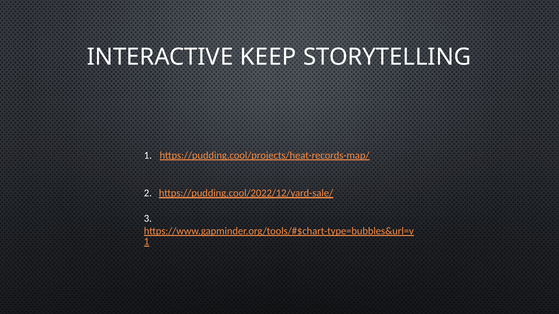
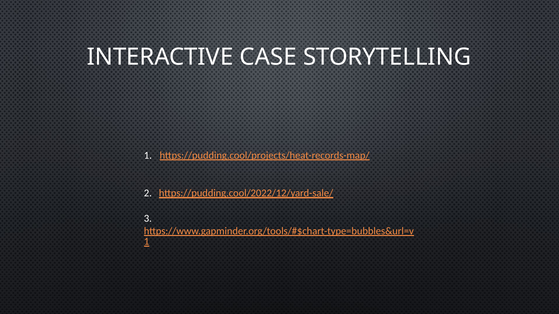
KEEP: KEEP -> CASE (268, 57)
